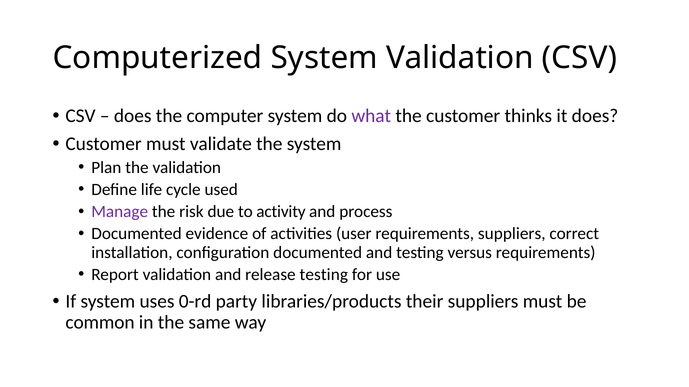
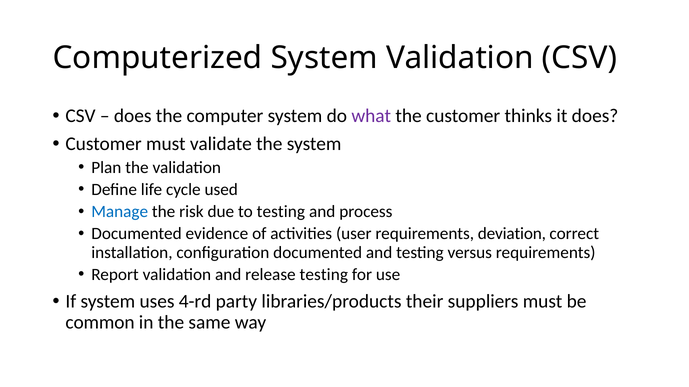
Manage colour: purple -> blue (120, 212)
to activity: activity -> testing (281, 212)
requirements suppliers: suppliers -> deviation (512, 234)
0-rd: 0-rd -> 4-rd (195, 302)
